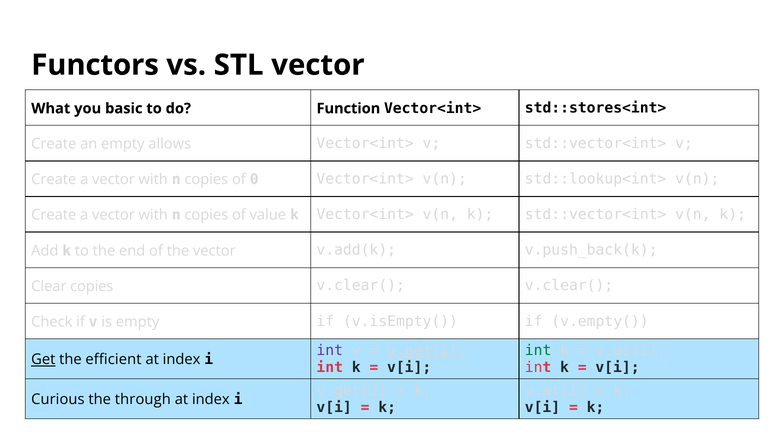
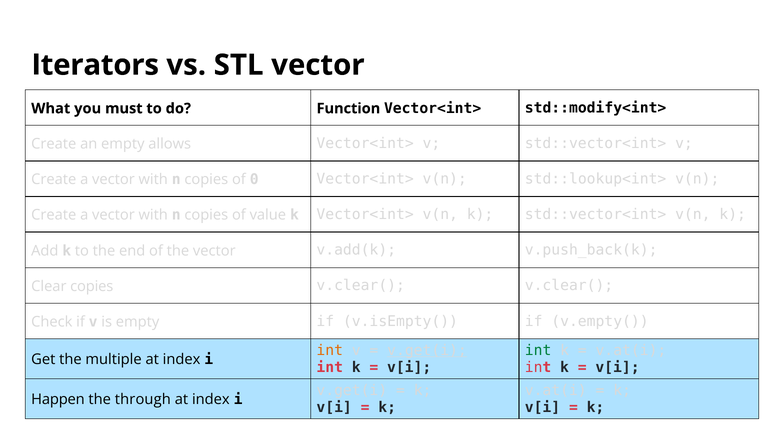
Functors: Functors -> Iterators (95, 65)
basic: basic -> must (124, 108)
std::stores<int>: std::stores<int> -> std::modify<int> (596, 108)
int colour: purple -> orange (330, 350)
Get underline: present -> none (43, 360)
efficient: efficient -> multiple (114, 360)
Curious: Curious -> Happen (58, 400)
